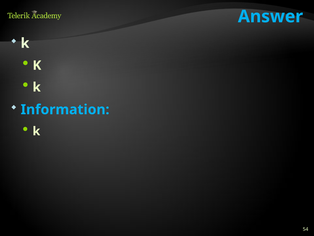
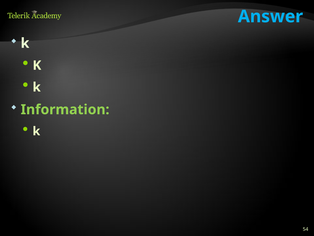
Information colour: light blue -> light green (65, 109)
